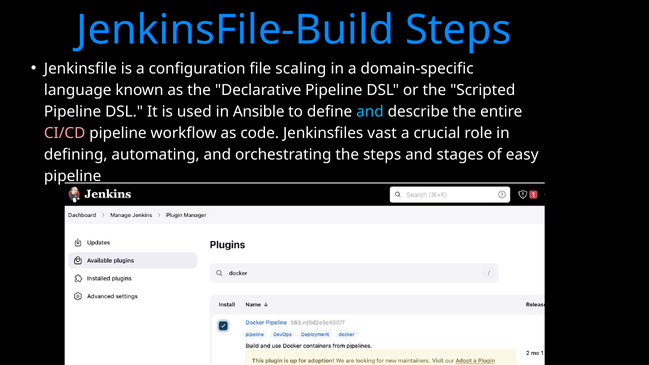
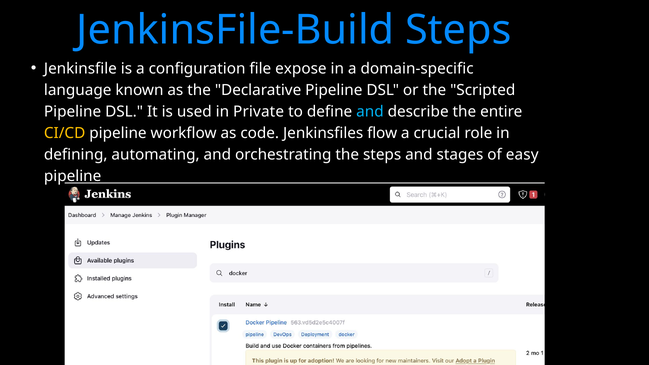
scaling: scaling -> expose (301, 69)
Ansible: Ansible -> Private (259, 112)
CI/CD colour: pink -> yellow (65, 133)
vast: vast -> flow (382, 133)
